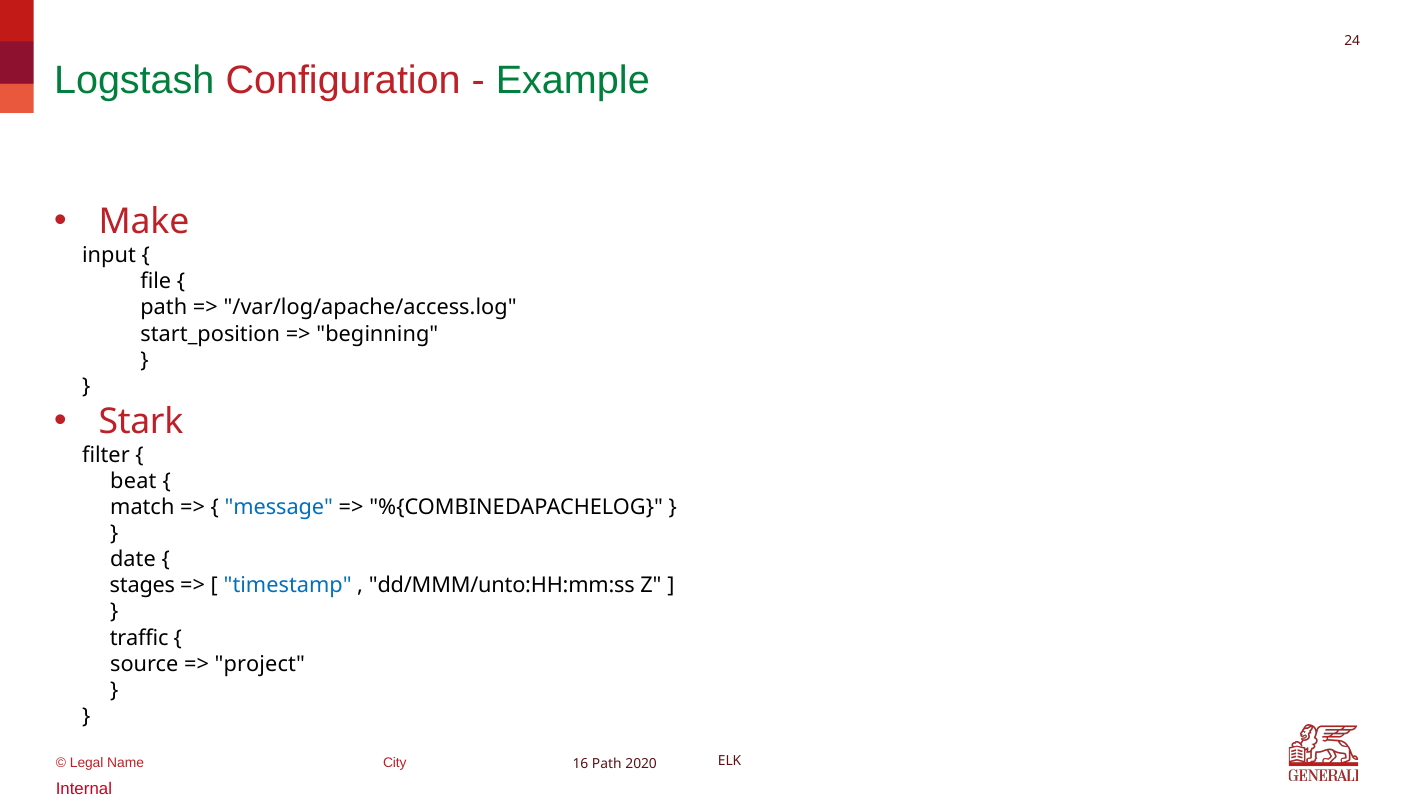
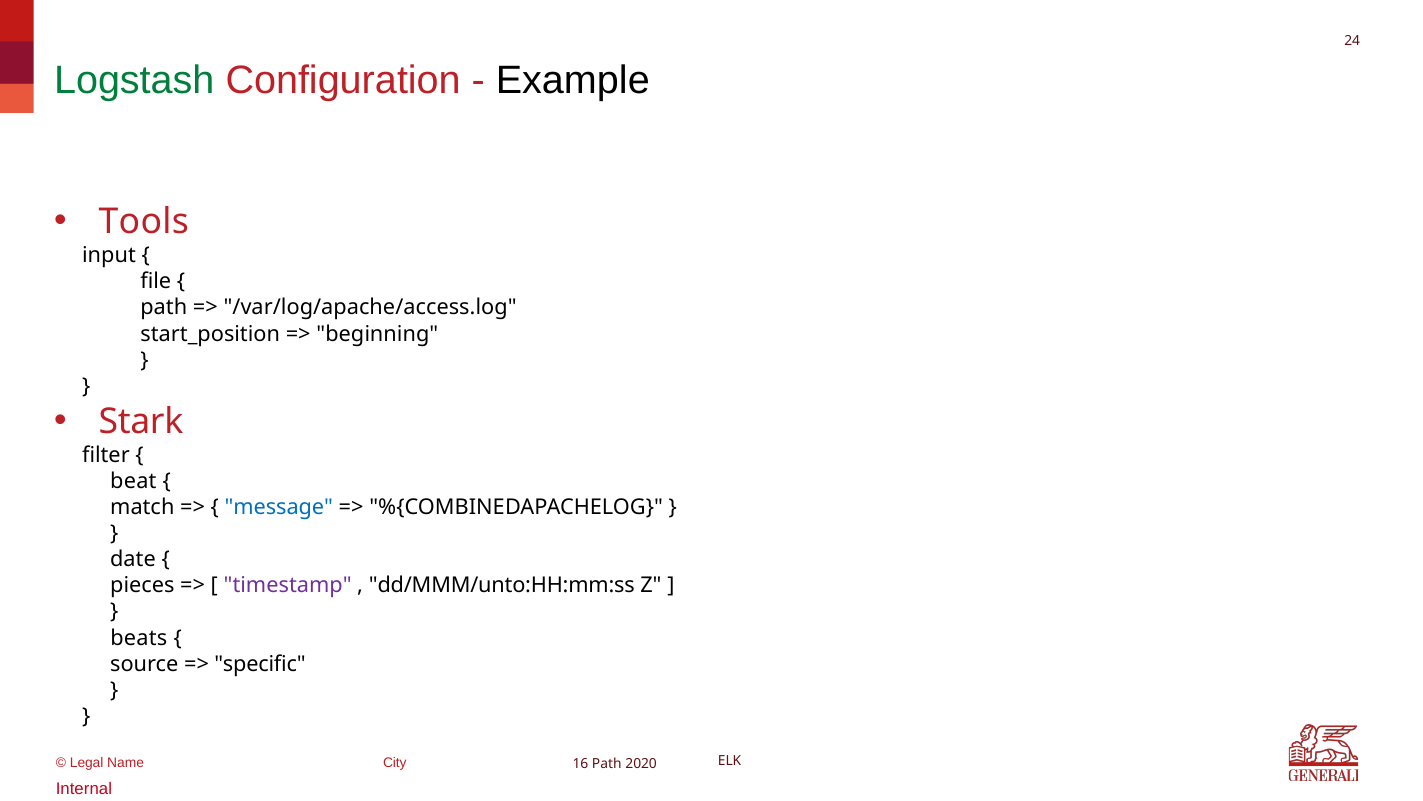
Example colour: green -> black (573, 81)
Make: Make -> Tools (144, 222)
stages: stages -> pieces (142, 585)
timestamp colour: blue -> purple (288, 585)
traffic: traffic -> beats (139, 637)
project: project -> specific (260, 664)
